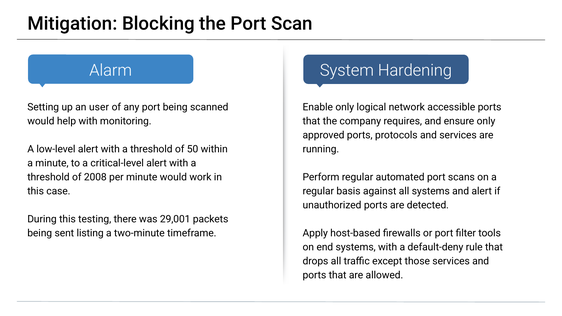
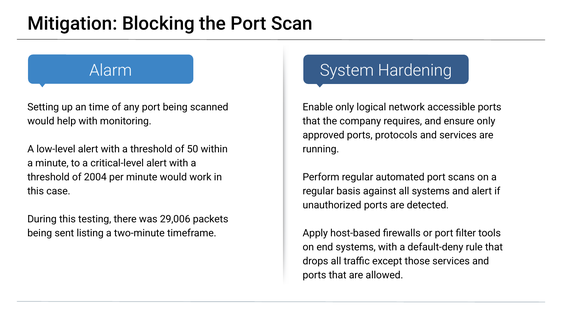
user: user -> time (99, 107)
2008: 2008 -> 2004 (95, 177)
29,001: 29,001 -> 29,006 (175, 219)
